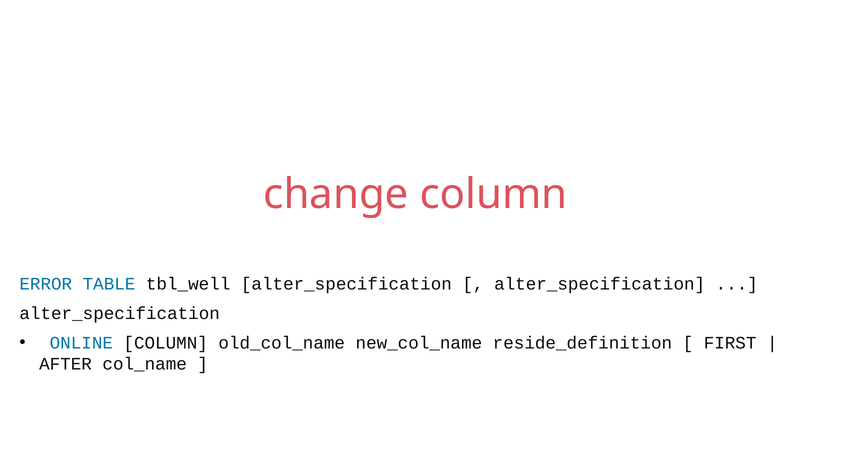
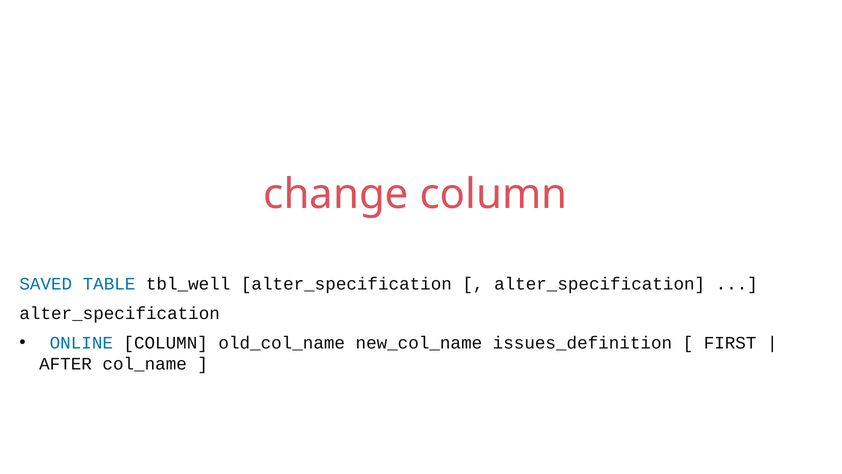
ERROR: ERROR -> SAVED (46, 284)
reside_definition: reside_definition -> issues_definition (582, 343)
